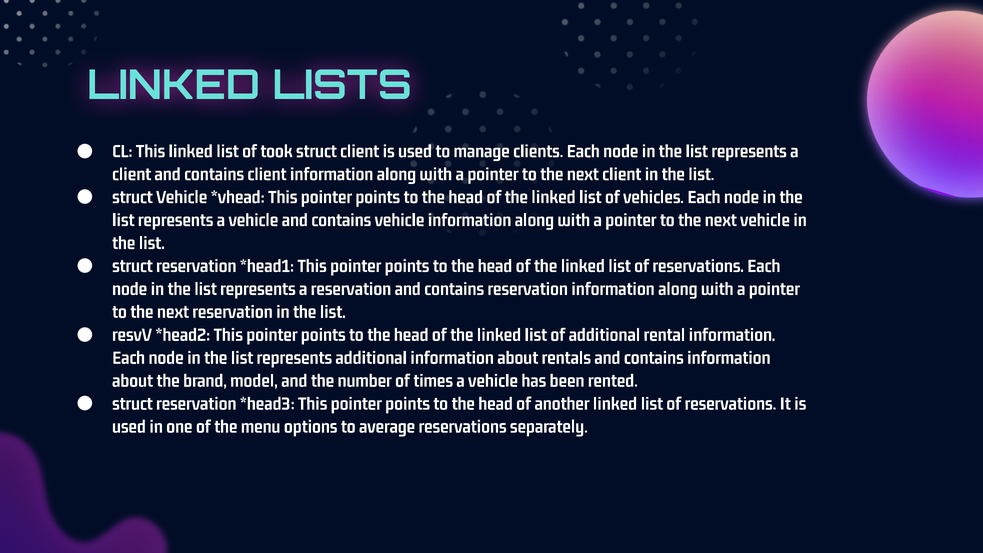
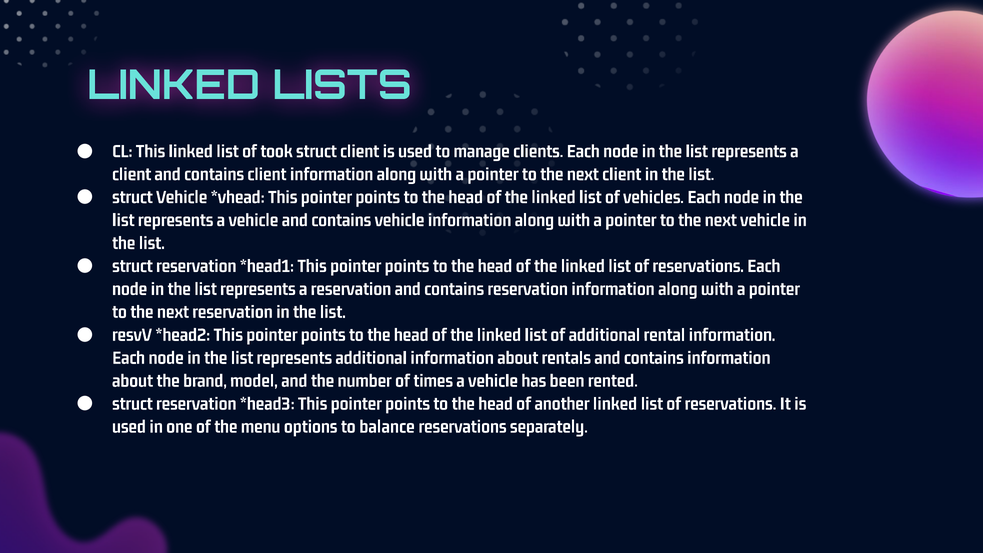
average: average -> balance (387, 426)
